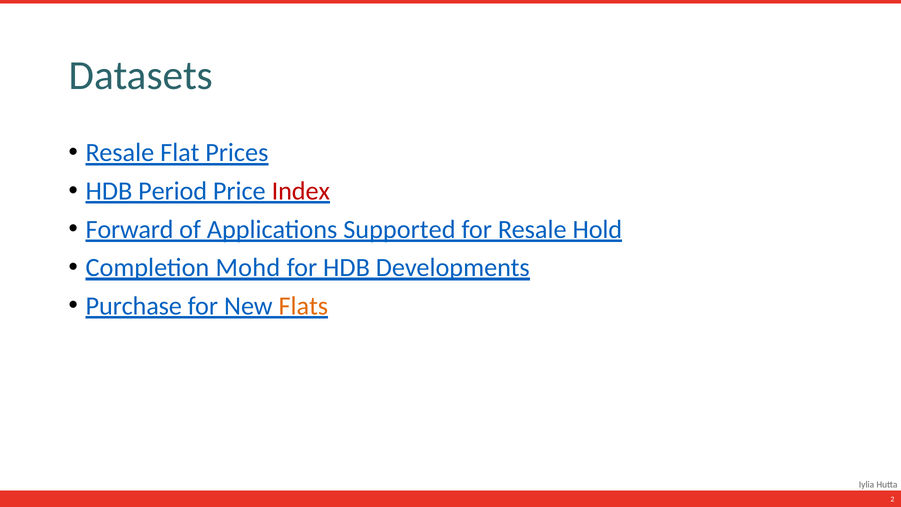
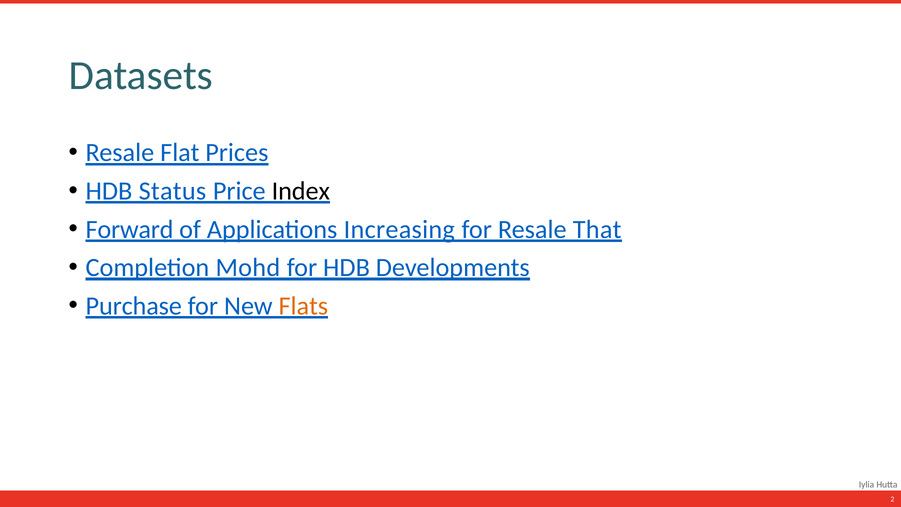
Period: Period -> Status (172, 191)
Index colour: red -> black (301, 191)
Supported: Supported -> Increasing (399, 229)
Hold: Hold -> That (597, 229)
